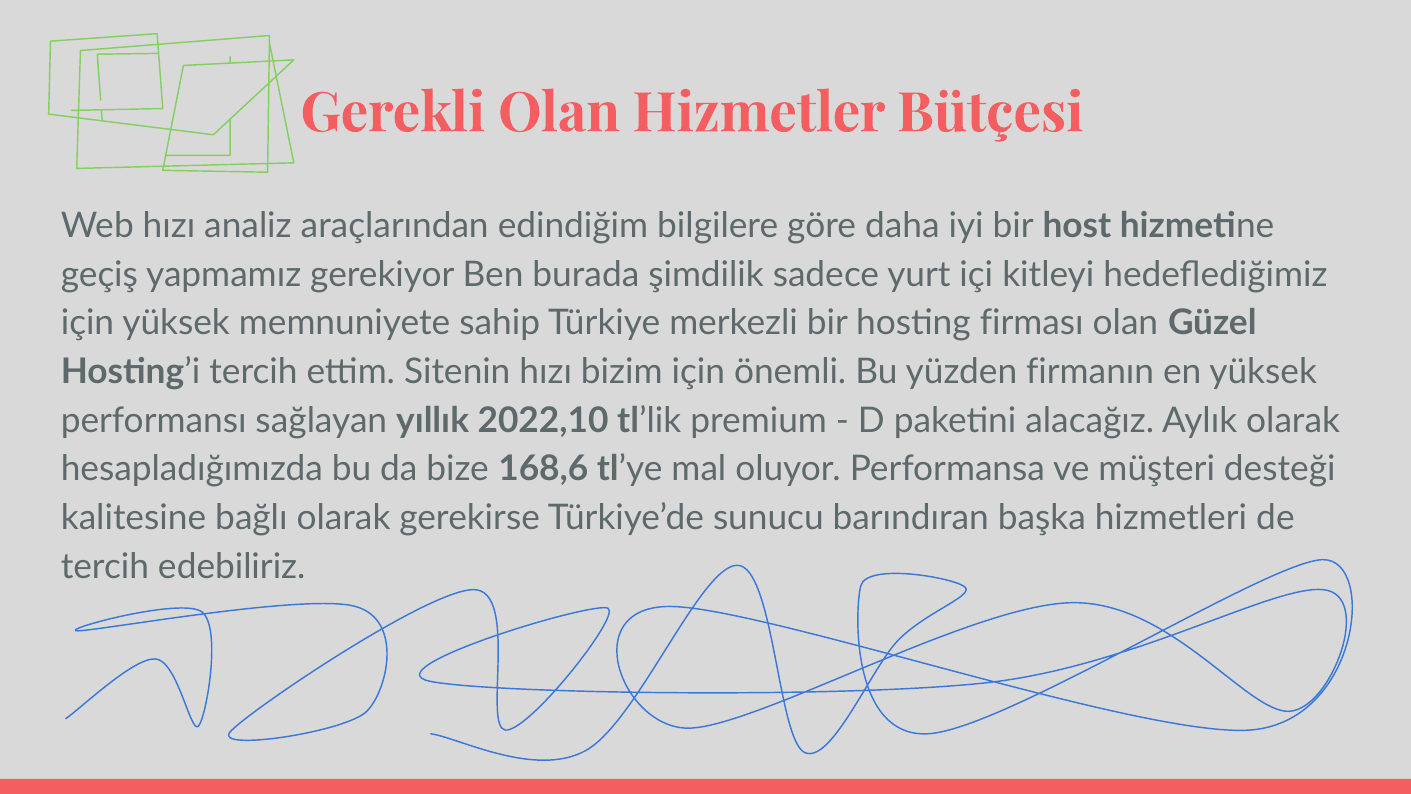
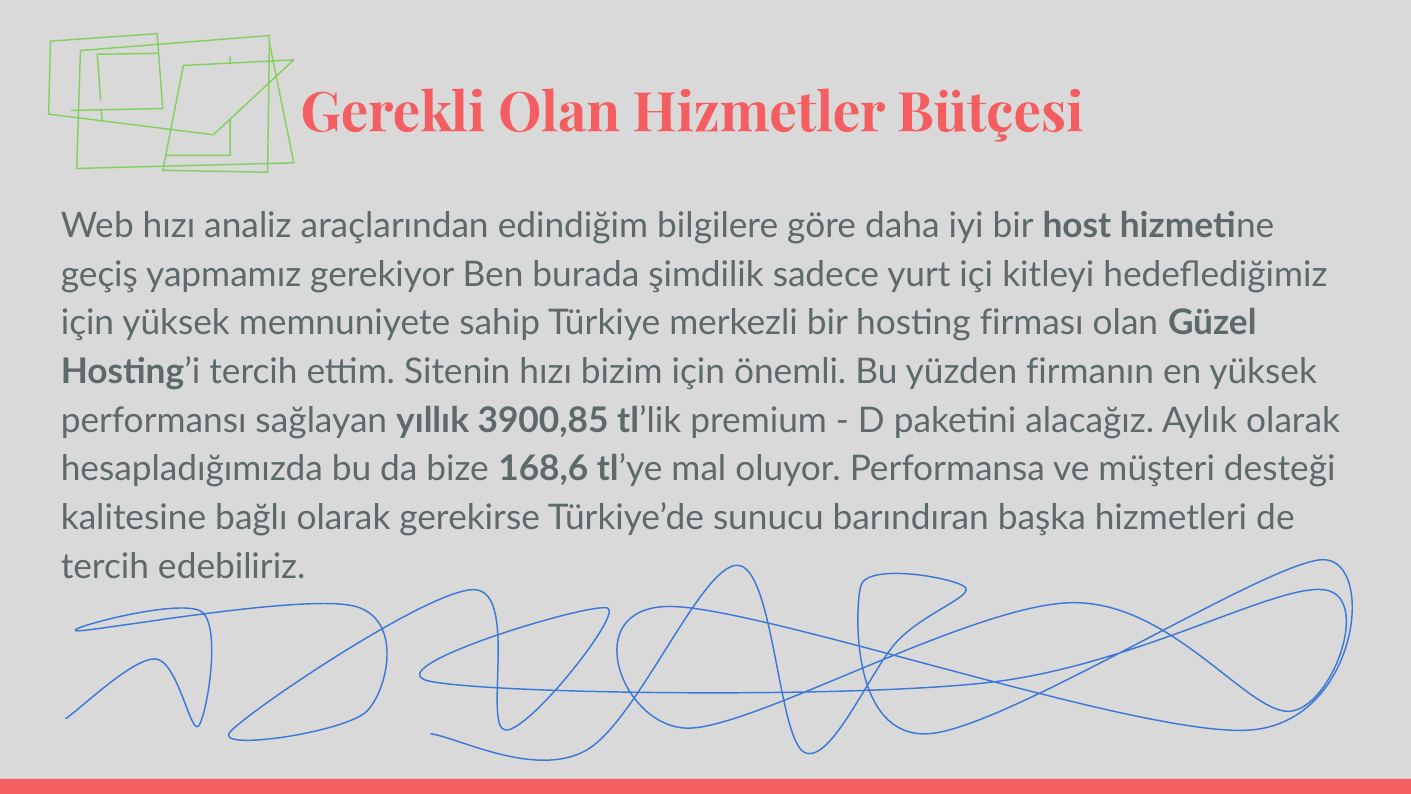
2022,10: 2022,10 -> 3900,85 (543, 420)
